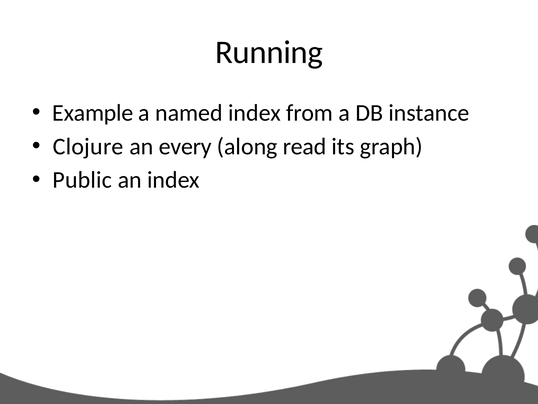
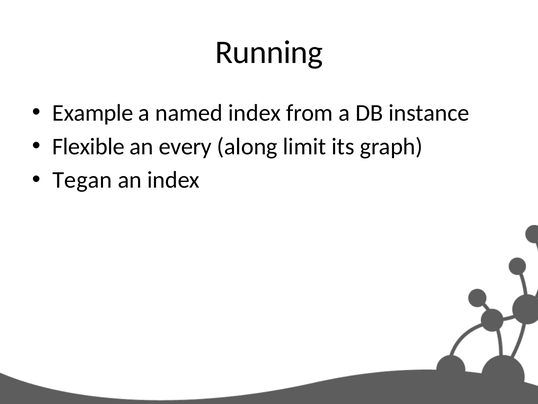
Clojure: Clojure -> Flexible (88, 146)
read: read -> limit (305, 146)
Public: Public -> Tegan (82, 180)
